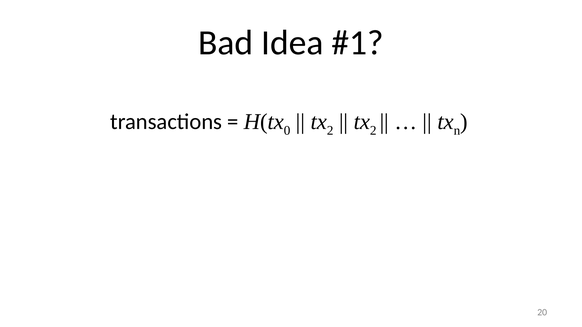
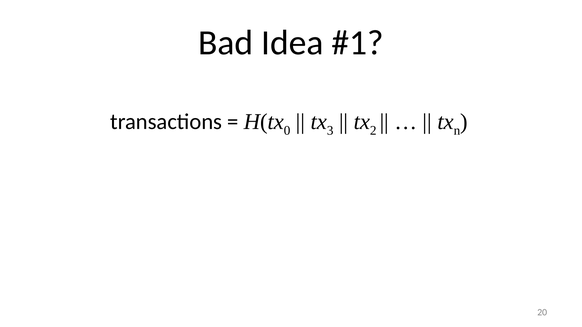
2: 2 -> 3 (330, 131)
